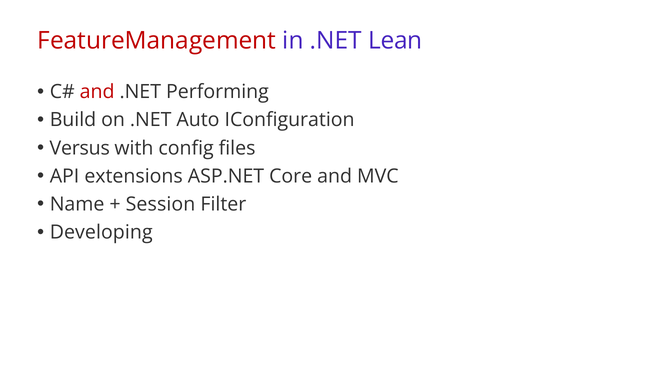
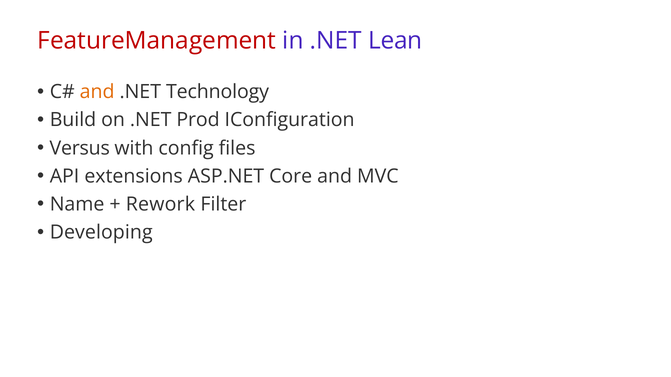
and colour: red -> orange (97, 92)
Performing: Performing -> Technology (218, 92)
Auto: Auto -> Prod (198, 120)
Session: Session -> Rework (160, 204)
